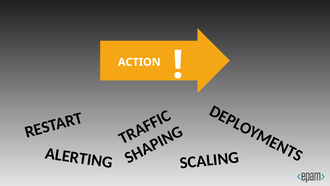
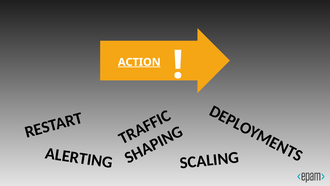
ACTION underline: none -> present (139, 62)
